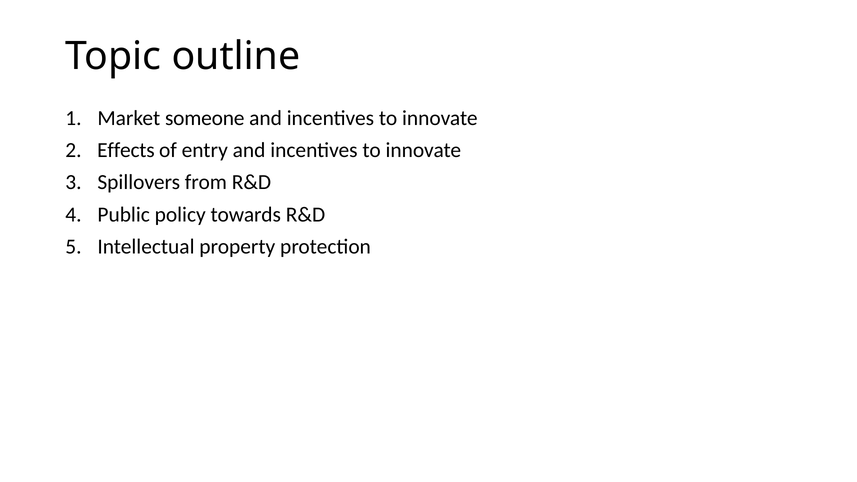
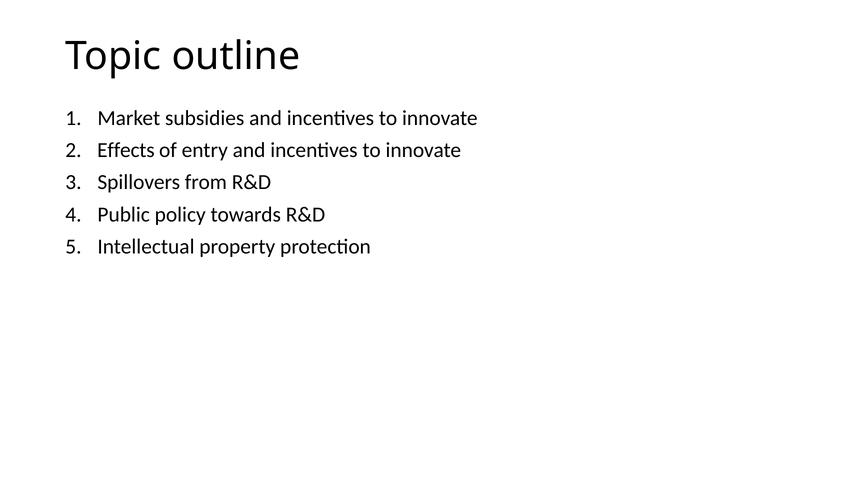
someone: someone -> subsidies (205, 118)
